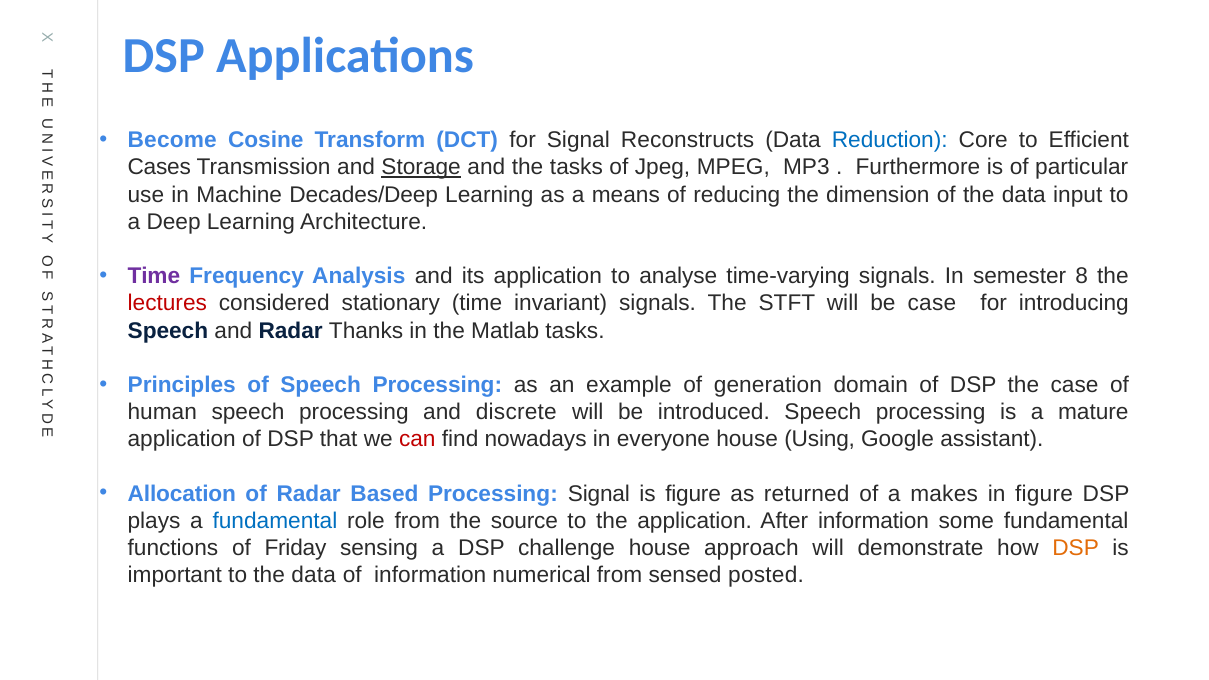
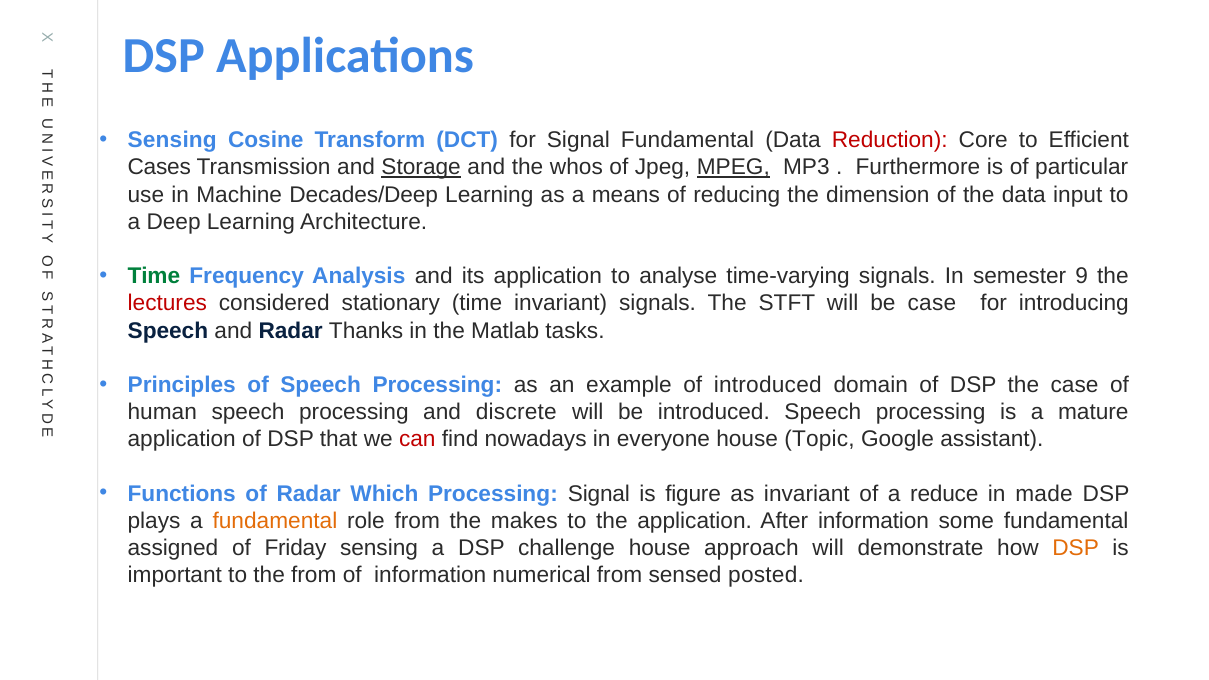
Become: Become -> Sensing (172, 140)
Signal Reconstructs: Reconstructs -> Fundamental (688, 140)
Reduction colour: blue -> red (890, 140)
the tasks: tasks -> whos (576, 167)
MPEG underline: none -> present (733, 167)
Time colour: purple -> green (154, 276)
8: 8 -> 9 (1082, 276)
of generation: generation -> introduced (768, 385)
Using: Using -> Topic (819, 439)
Allocation: Allocation -> Functions (182, 494)
Based: Based -> Which (384, 494)
as returned: returned -> invariant (807, 494)
makes: makes -> reduce (944, 494)
in figure: figure -> made (1044, 494)
fundamental colour: blue -> orange (275, 521)
source: source -> makes (524, 521)
functions: functions -> assigned (173, 548)
to the data: data -> from (314, 575)
